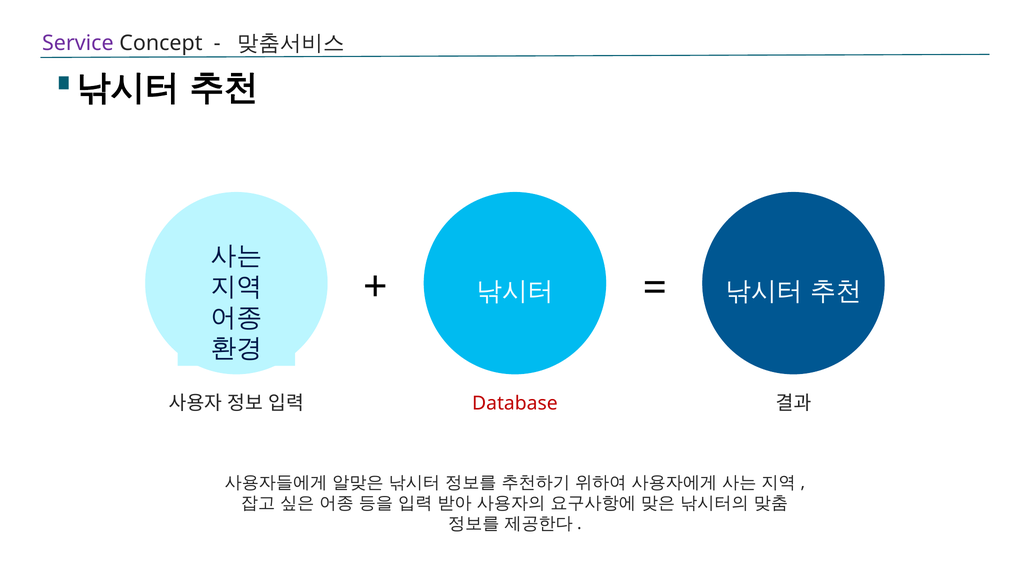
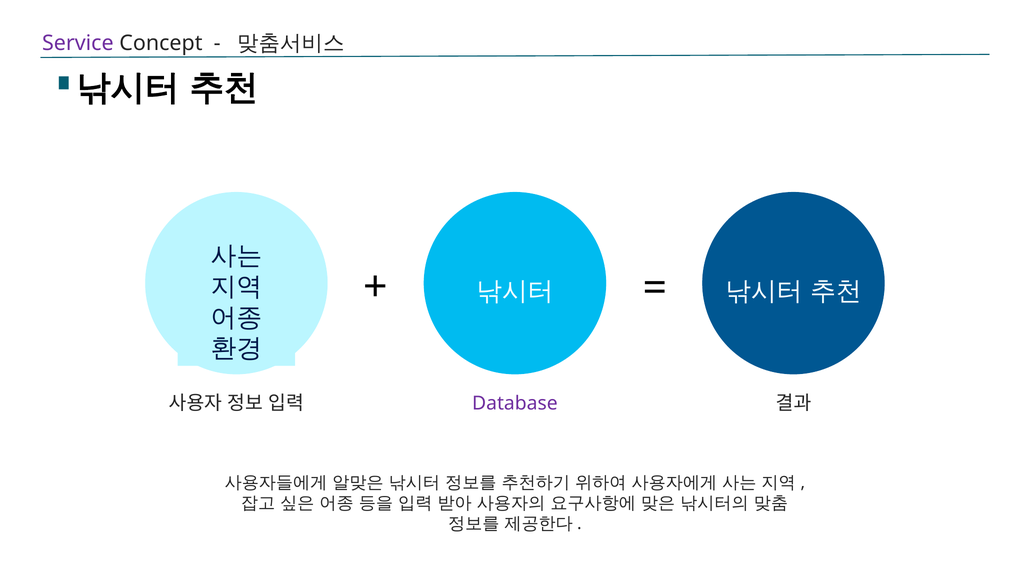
Database colour: red -> purple (515, 404)
